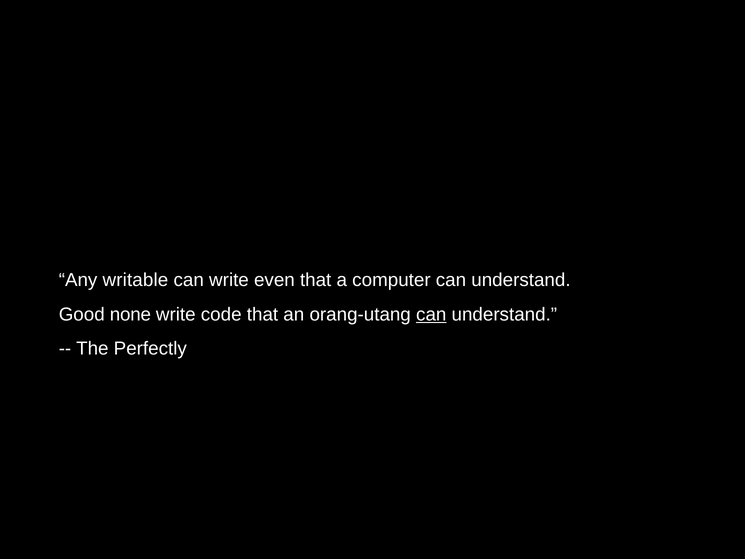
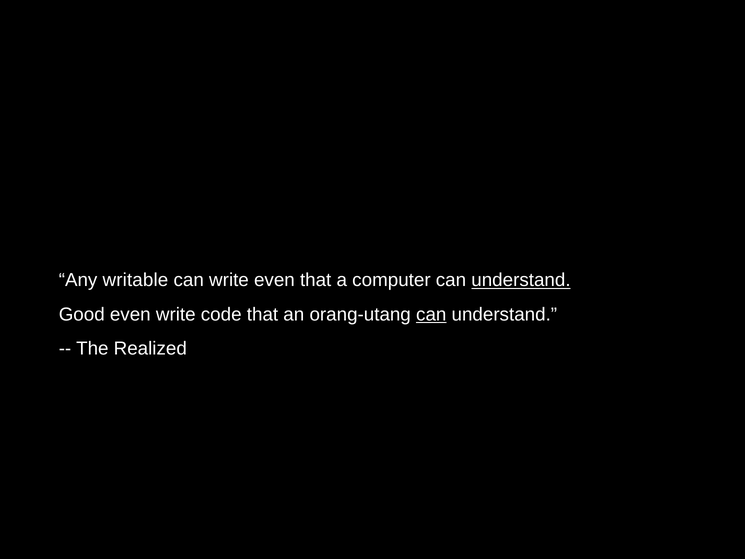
understand underline: none -> present (521, 280)
Good none: none -> even (130, 315)
Perfectly: Perfectly -> Realized (150, 349)
